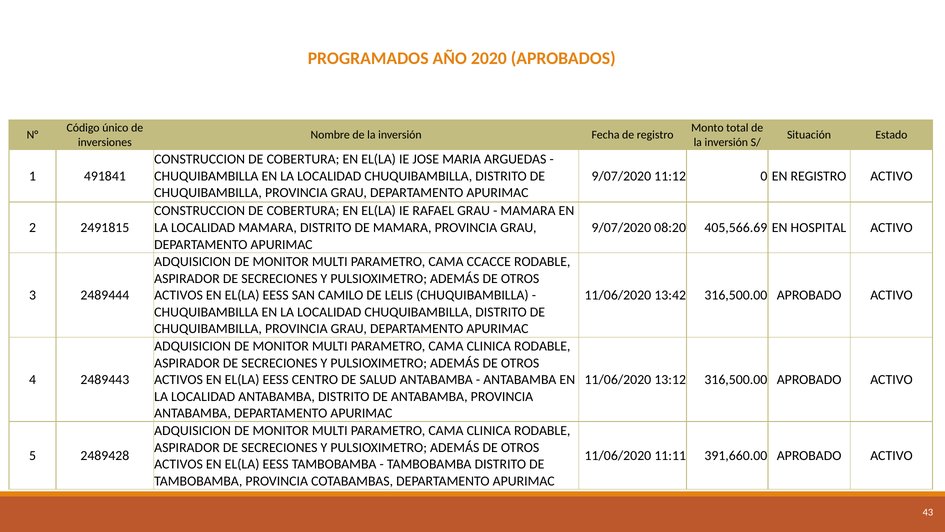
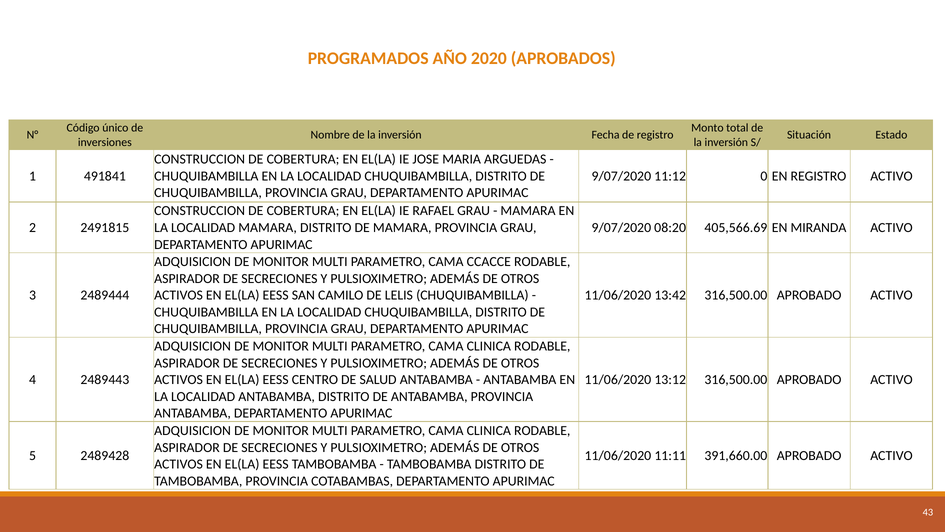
HOSPITAL: HOSPITAL -> MIRANDA (818, 228)
